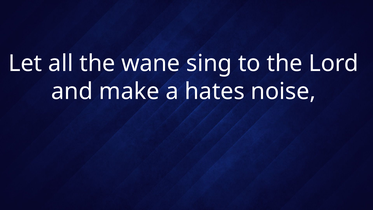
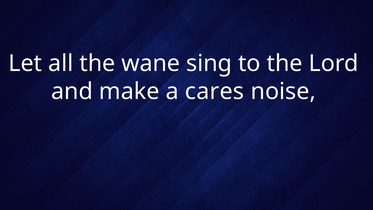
hates: hates -> cares (215, 91)
